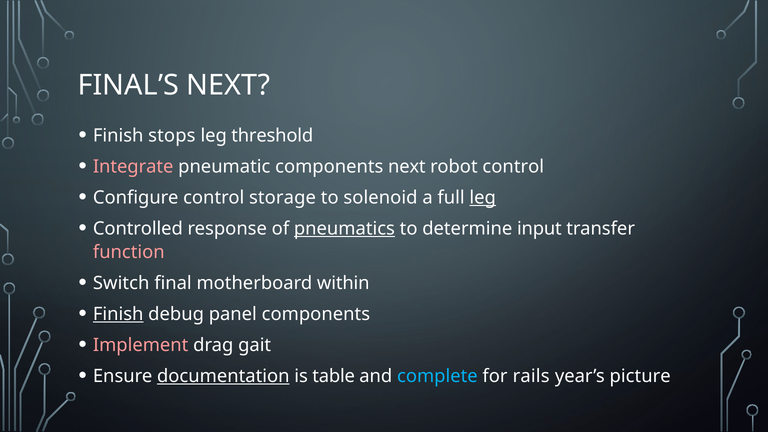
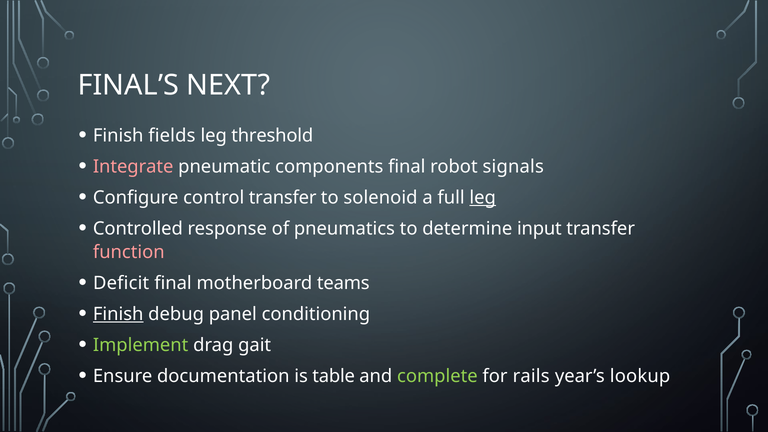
stops: stops -> fields (172, 135)
components next: next -> final (407, 166)
robot control: control -> signals (513, 166)
control storage: storage -> transfer (283, 197)
pneumatics underline: present -> none (344, 228)
Switch: Switch -> Deficit (121, 283)
within: within -> teams (343, 283)
panel components: components -> conditioning (316, 314)
Implement colour: pink -> light green (141, 345)
documentation underline: present -> none (223, 376)
complete colour: light blue -> light green (437, 376)
picture: picture -> lookup (640, 376)
